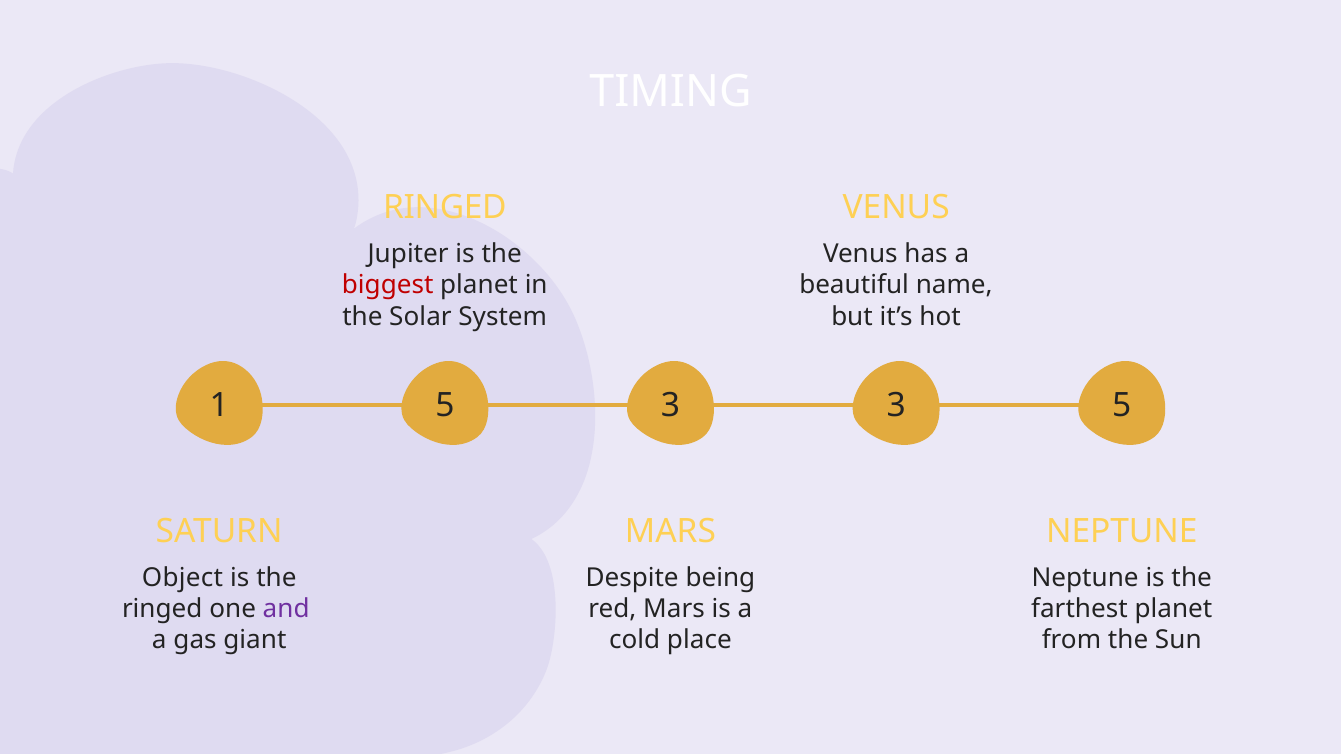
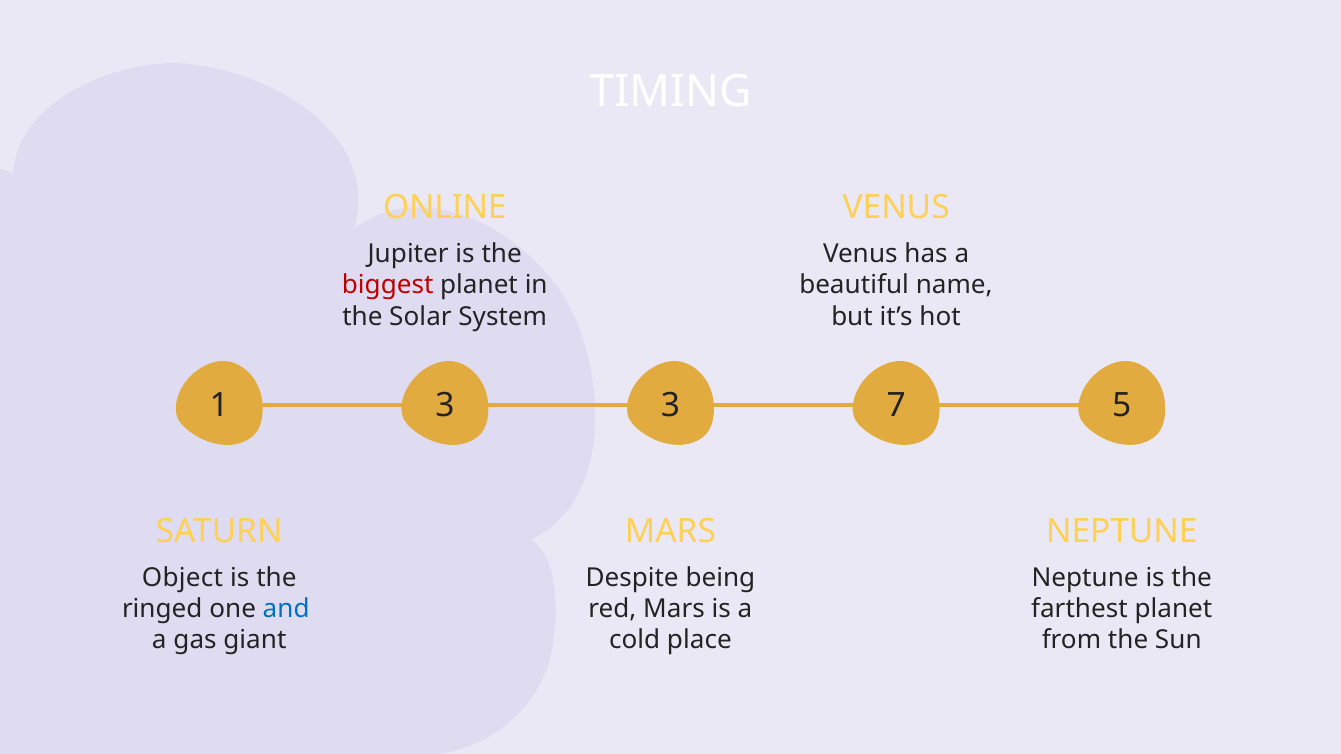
RINGED: RINGED -> ONLINE (445, 208)
1 5: 5 -> 3 (445, 405)
3 3: 3 -> 7 (896, 405)
and colour: purple -> blue (286, 609)
